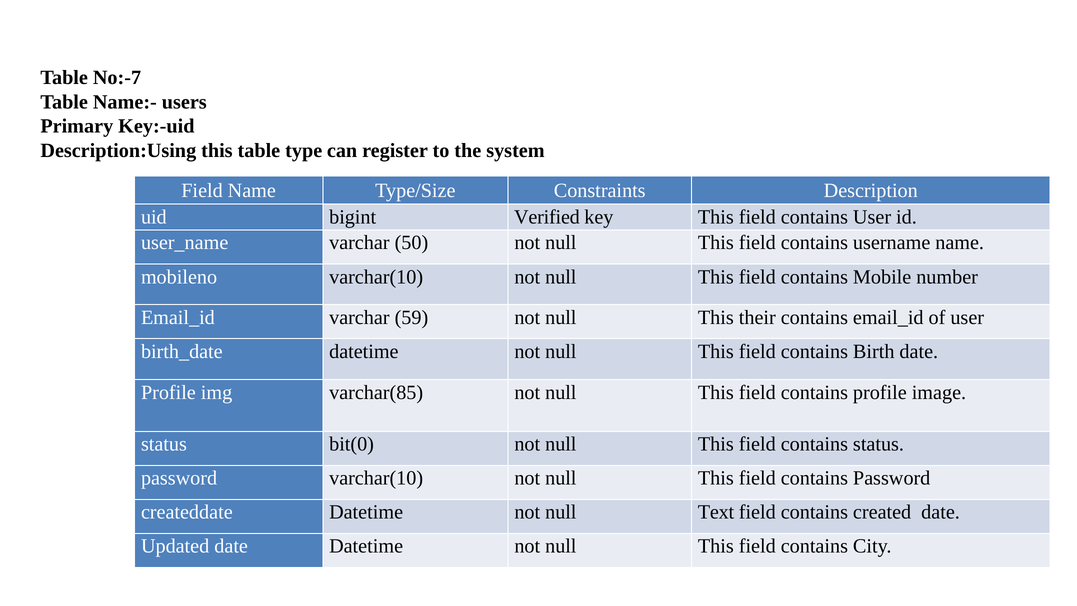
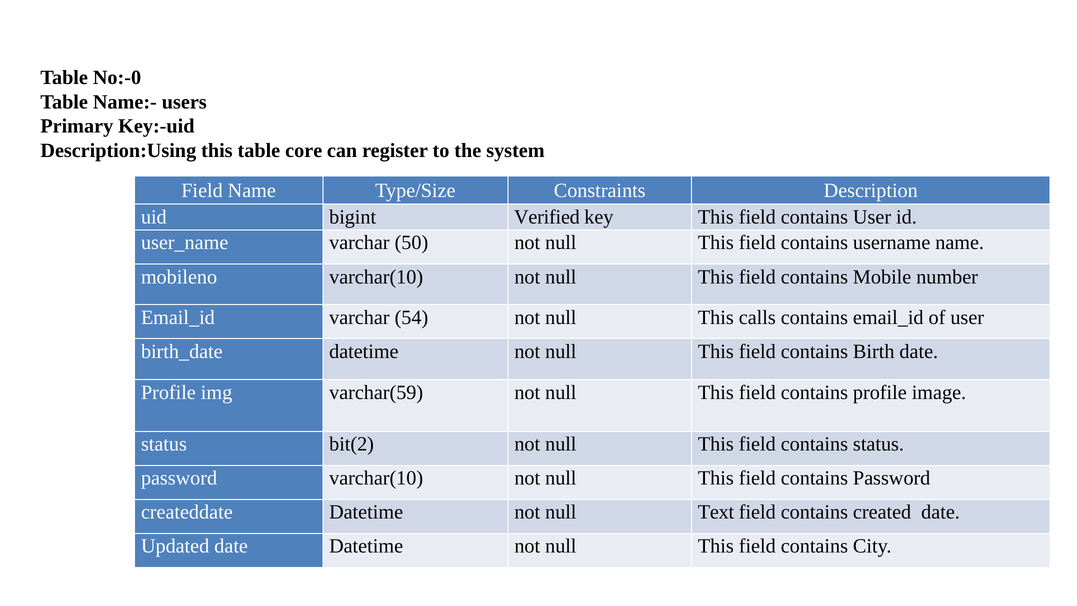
No:-7: No:-7 -> No:-0 (117, 78)
type: type -> core (304, 150)
59: 59 -> 54 (411, 318)
their: their -> calls (757, 318)
varchar(85: varchar(85 -> varchar(59 (376, 392)
bit(0: bit(0 -> bit(2 (352, 444)
